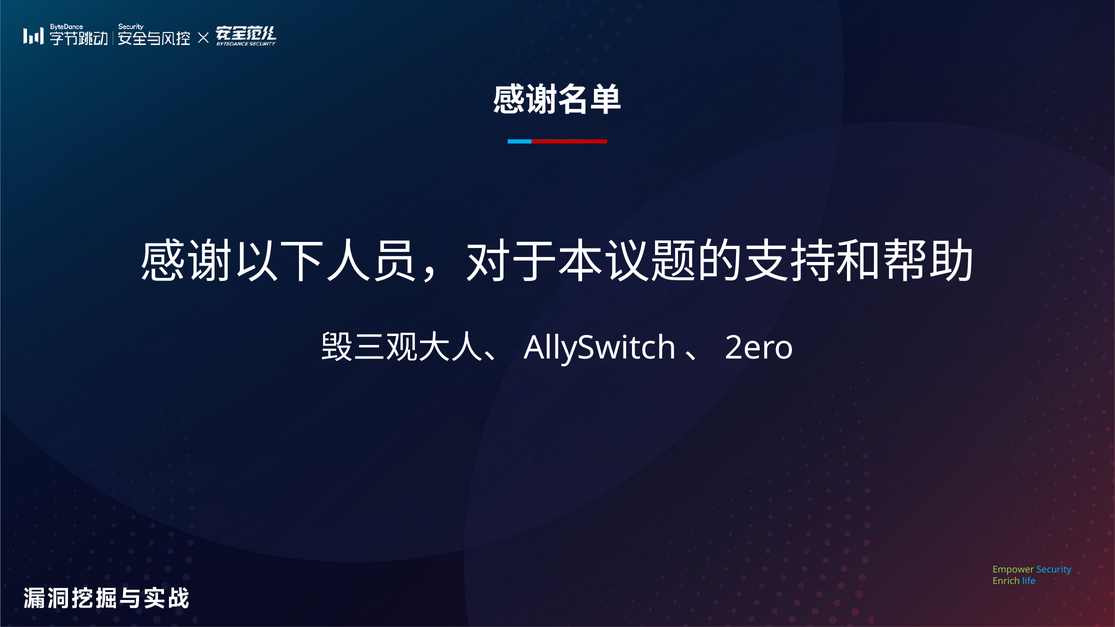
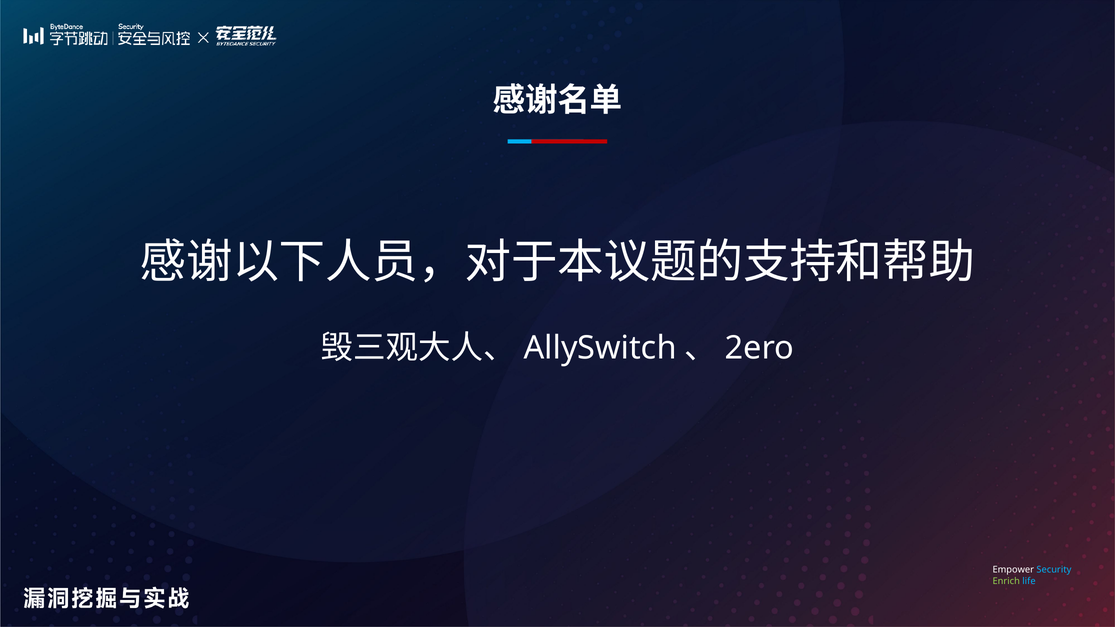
Empower colour: light green -> white (1013, 570)
